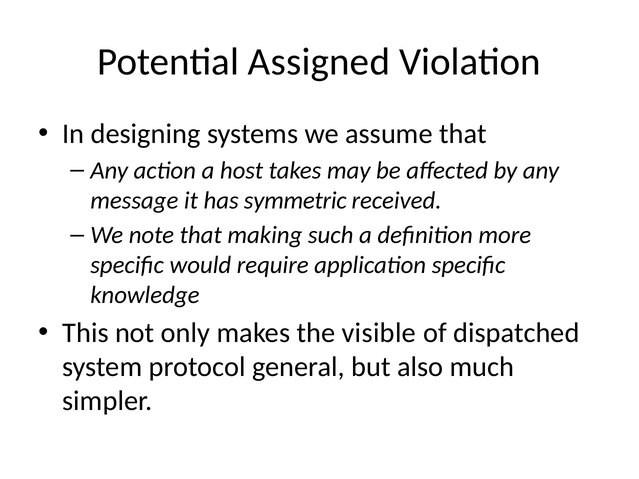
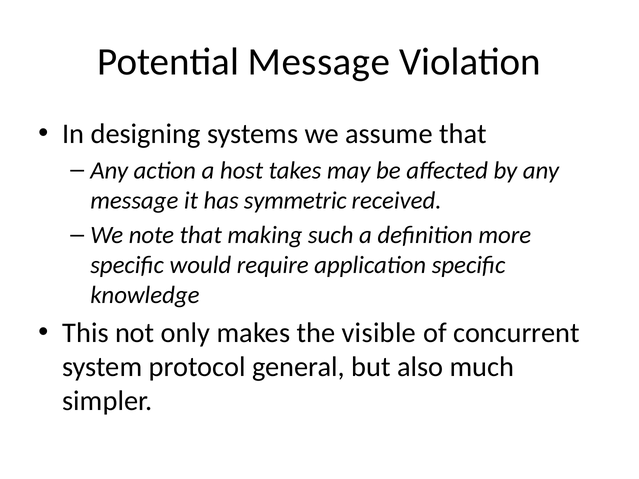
Potential Assigned: Assigned -> Message (319, 62)
dispatched: dispatched -> concurrent (516, 333)
